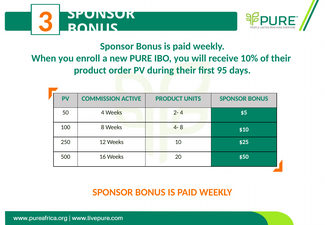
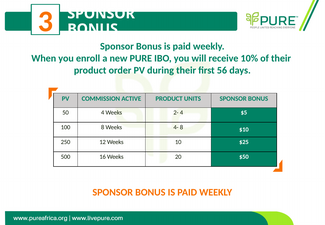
95: 95 -> 56 (222, 70)
